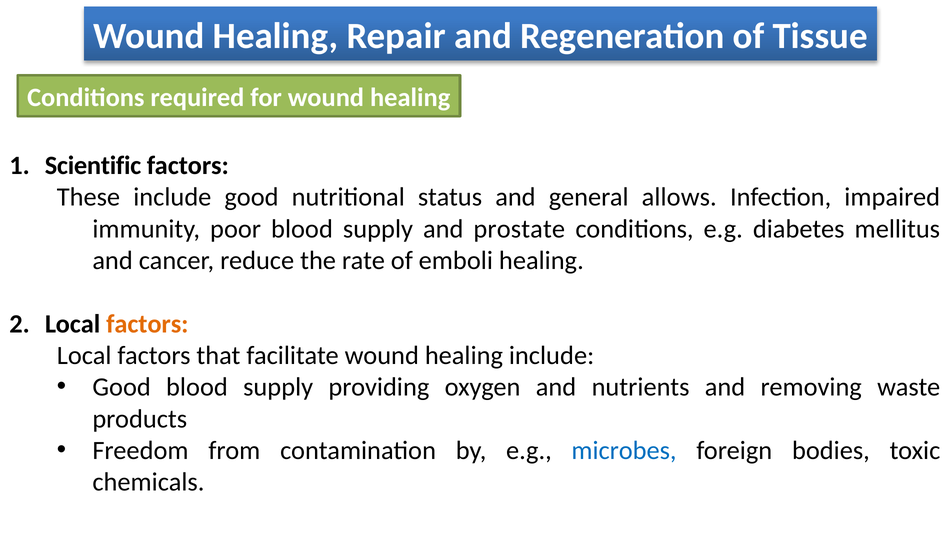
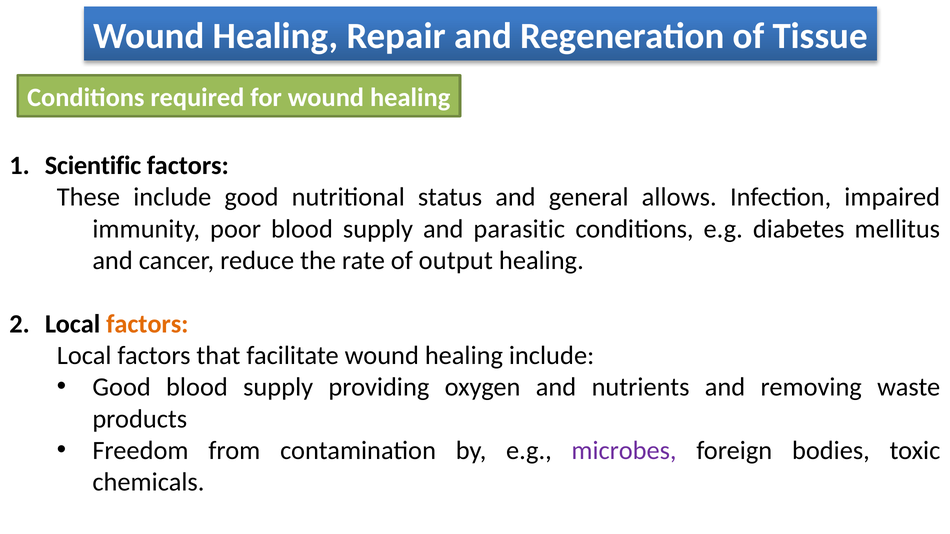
prostate: prostate -> parasitic (519, 229)
emboli: emboli -> output (456, 261)
microbes colour: blue -> purple (624, 451)
